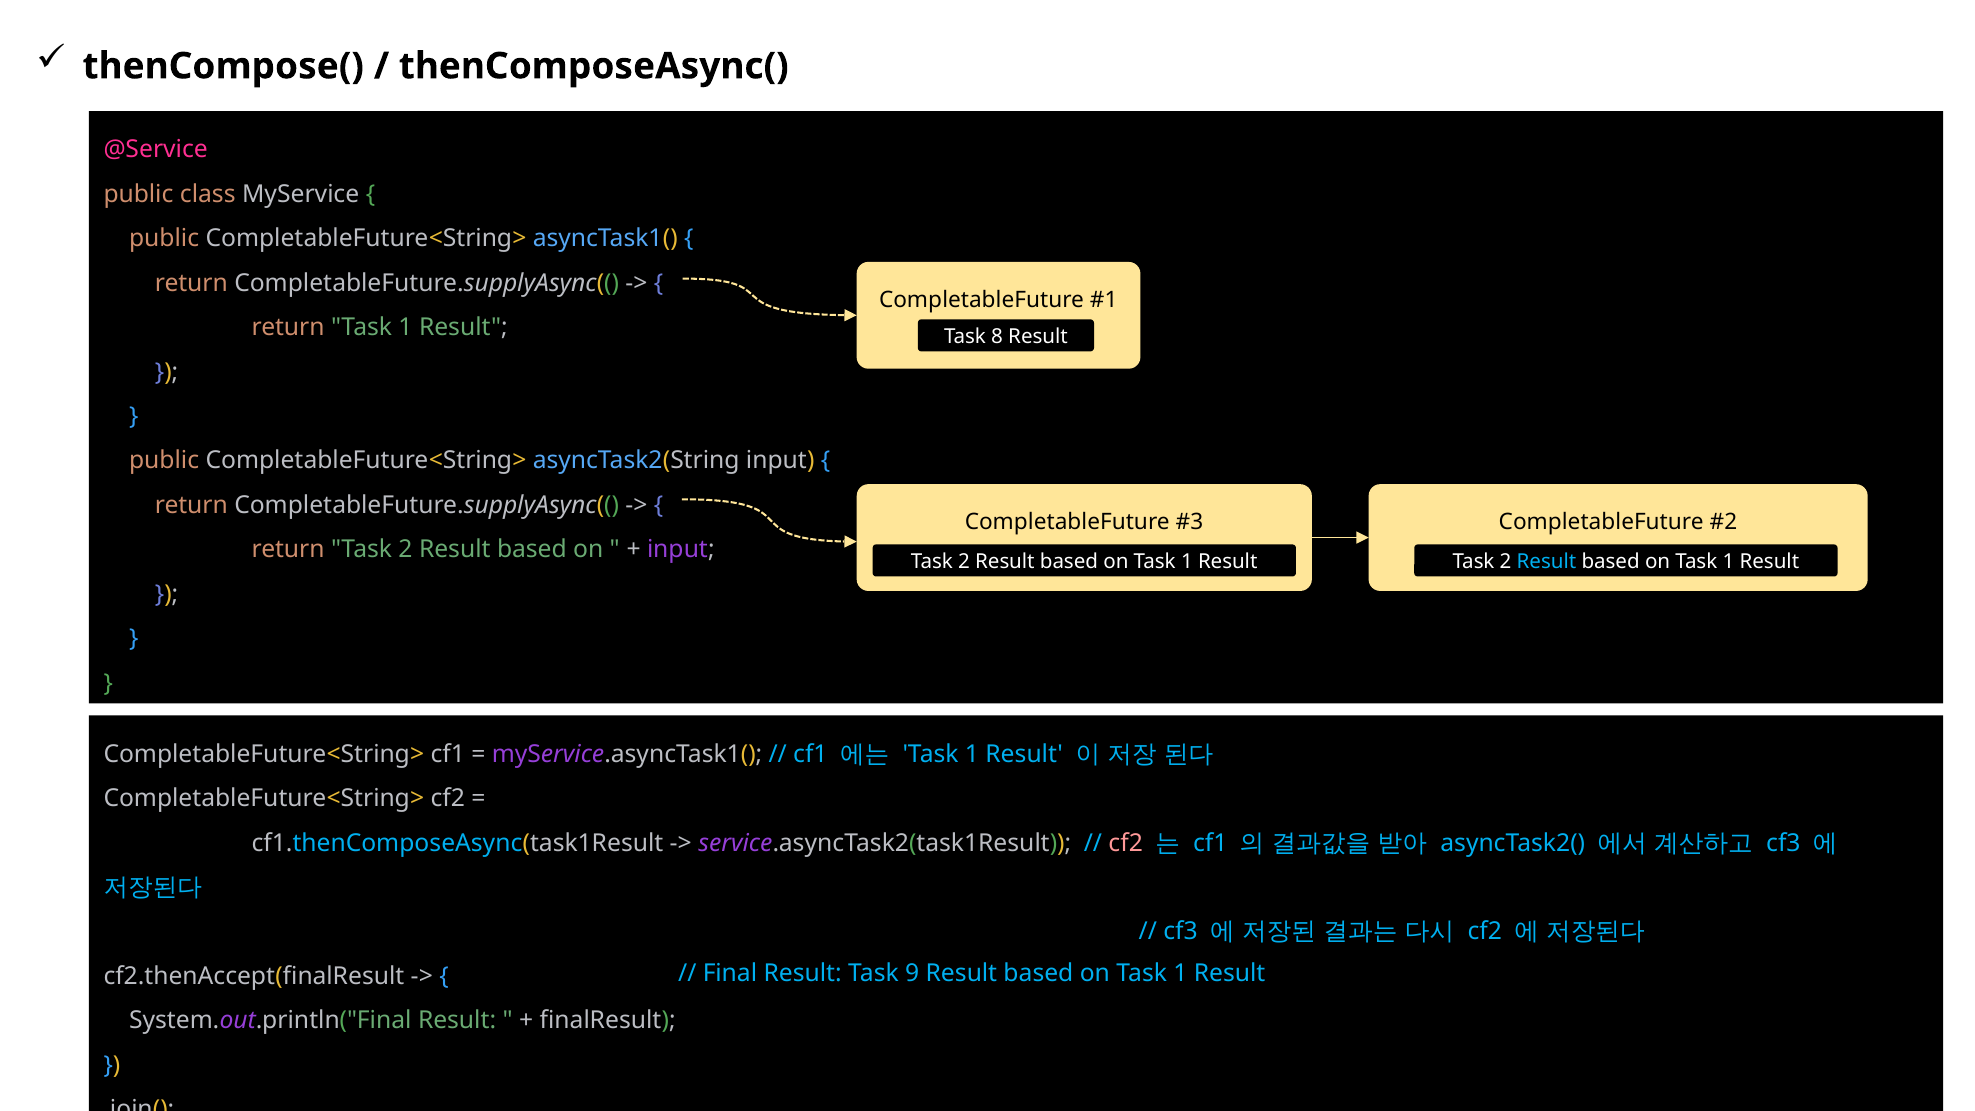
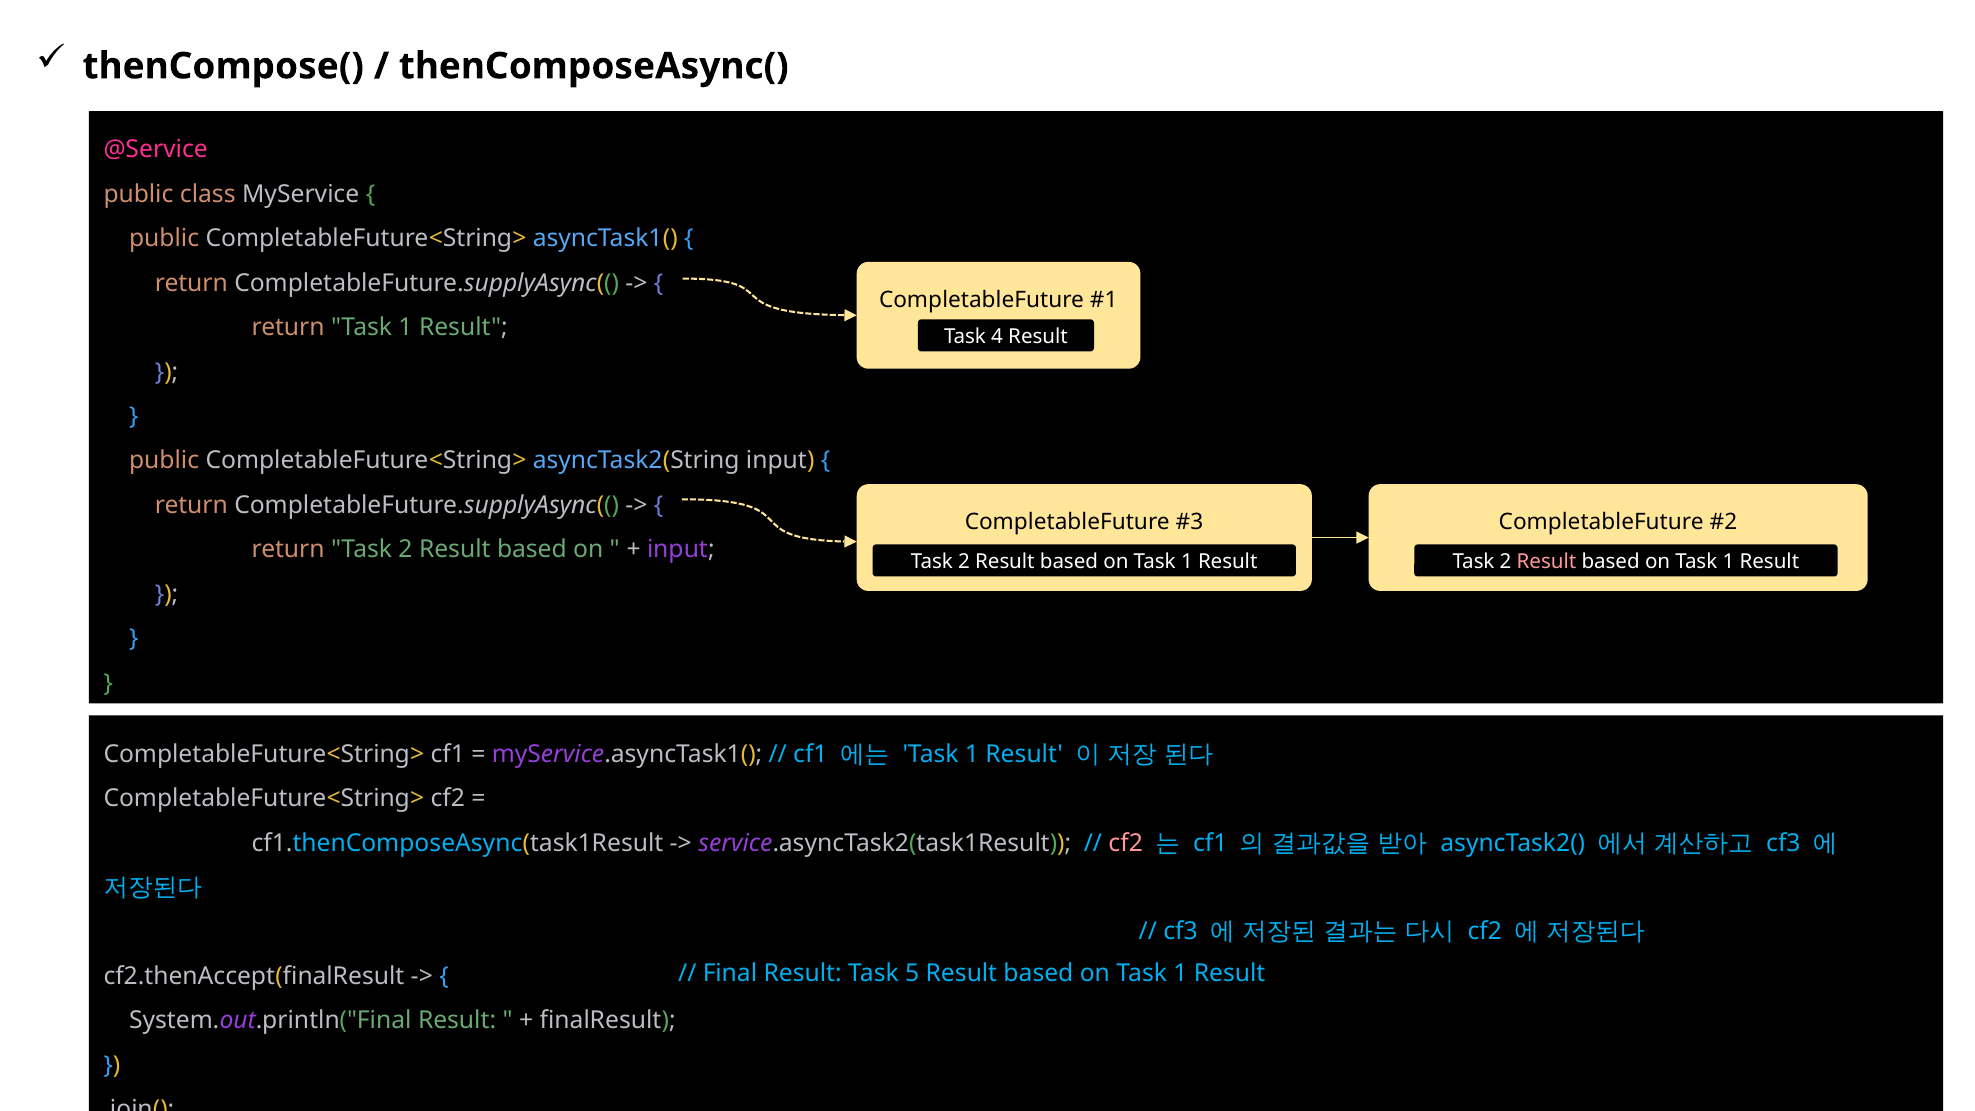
8: 8 -> 4 (997, 337)
Result colour: light blue -> pink (1546, 562)
9: 9 -> 5 (912, 974)
